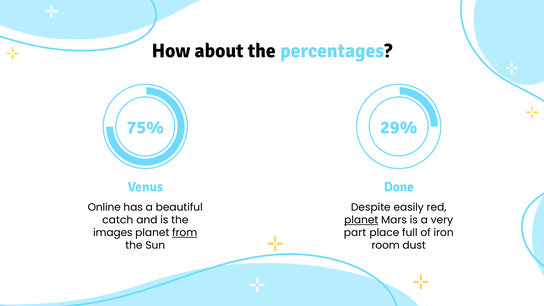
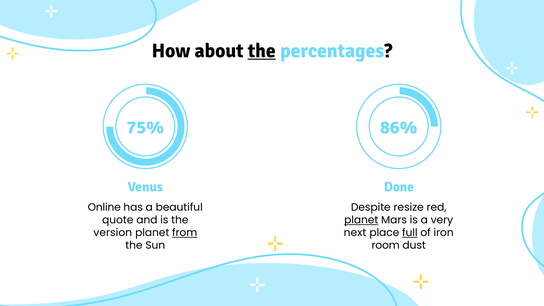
the underline: none -> present (262, 51)
29%: 29% -> 86% (399, 127)
easily: easily -> resize (409, 207)
catch: catch -> quote (118, 220)
images: images -> version (113, 233)
part: part -> next (355, 233)
full underline: none -> present (410, 233)
